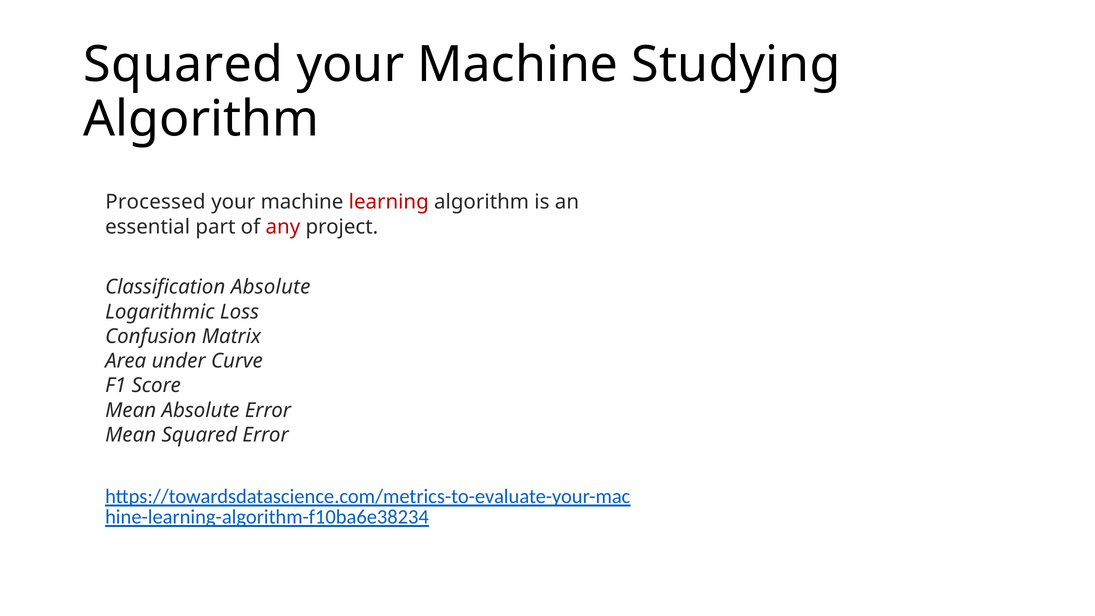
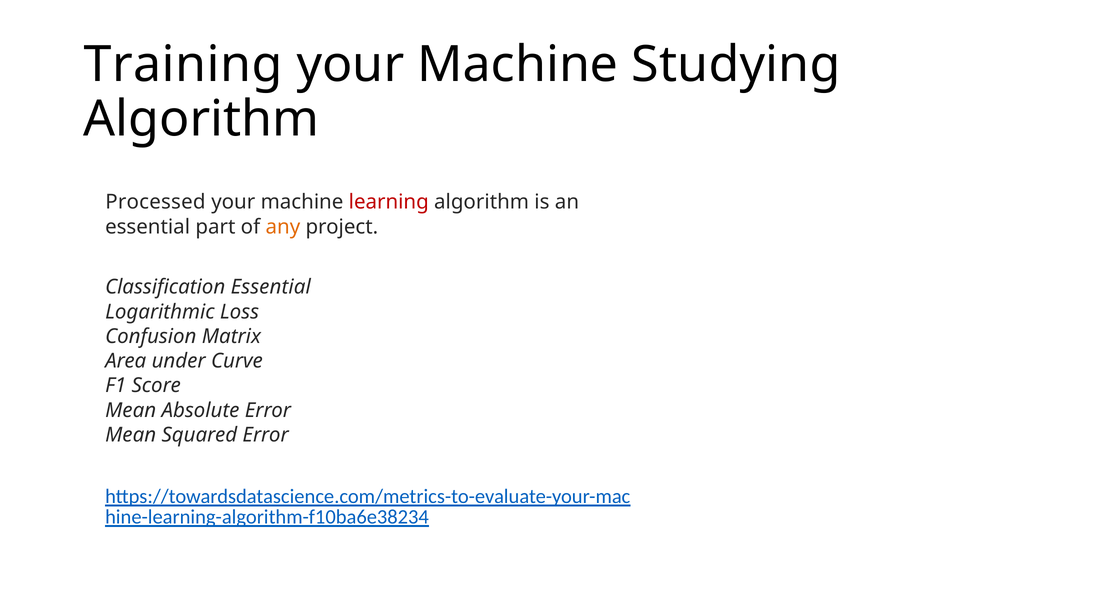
Squared: Squared -> Training (183, 65)
any colour: red -> orange (283, 227)
Classification Absolute: Absolute -> Essential (271, 287)
